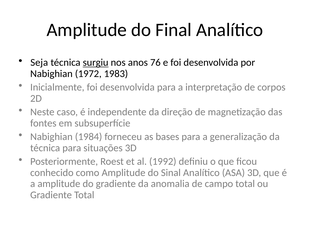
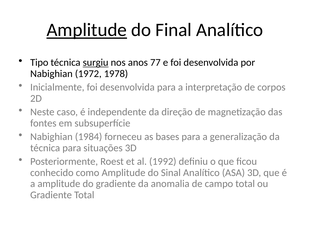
Amplitude underline: none -> present (87, 30)
Seja: Seja -> Tipo (39, 63)
76: 76 -> 77 (155, 63)
1983: 1983 -> 1978 (116, 74)
